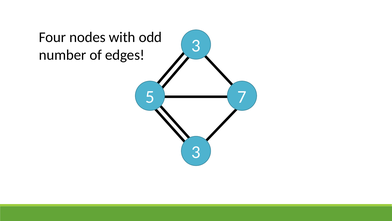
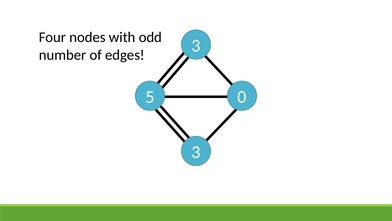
7: 7 -> 0 (242, 97)
